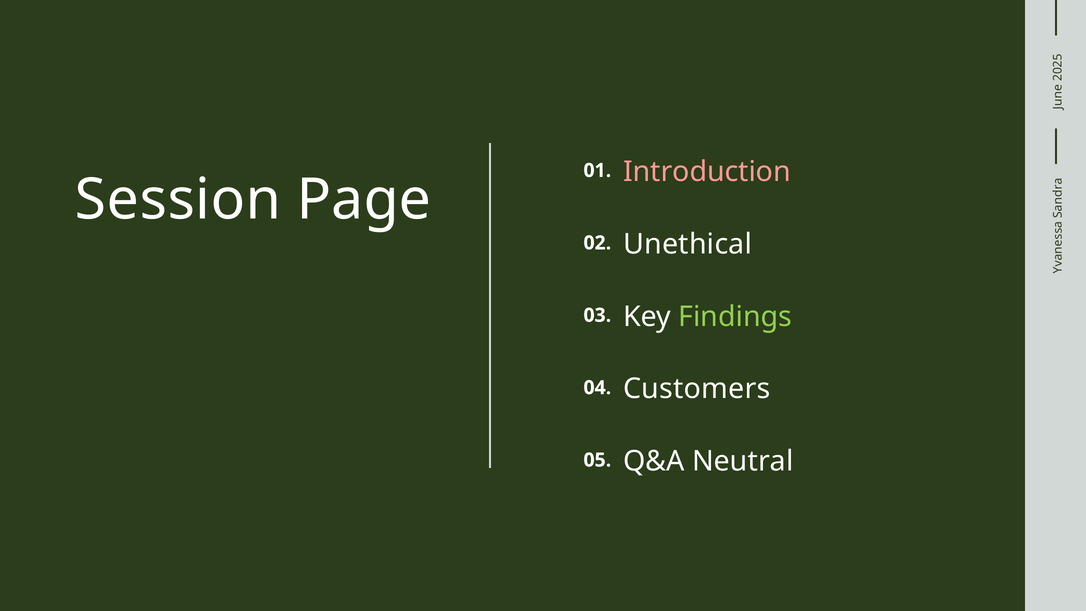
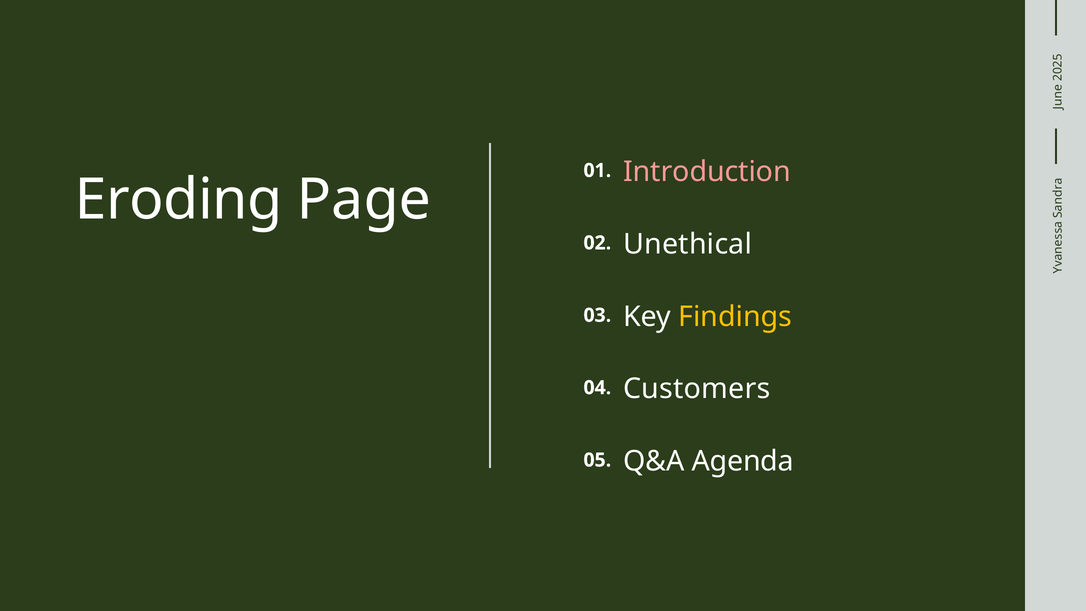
Session: Session -> Eroding (179, 200)
Findings colour: light green -> yellow (735, 317)
Neutral: Neutral -> Agenda (743, 461)
